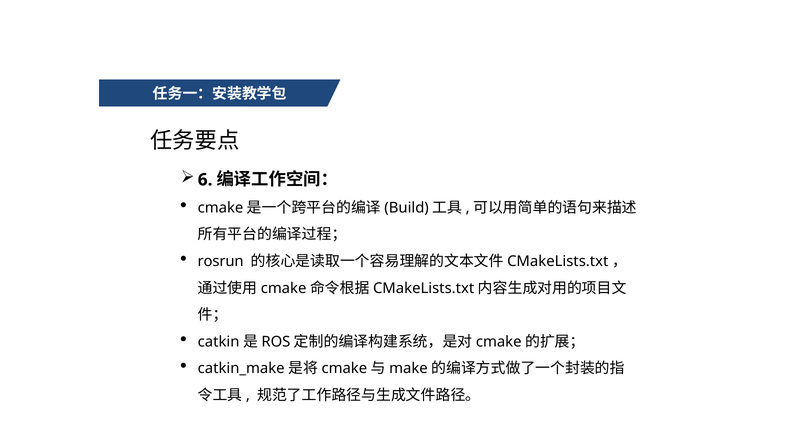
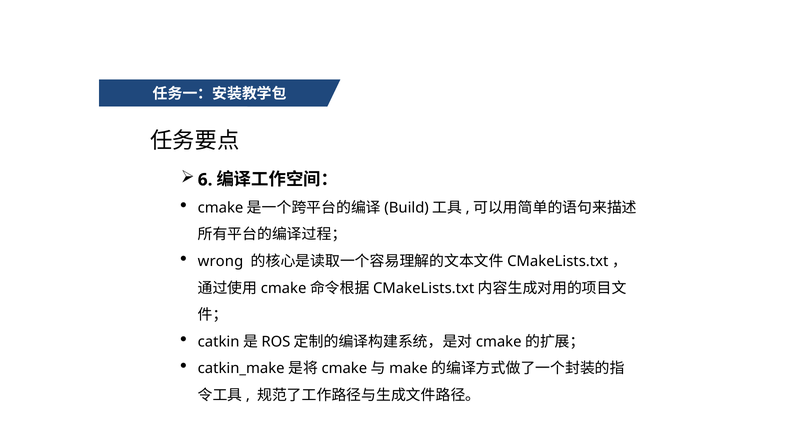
rosrun: rosrun -> wrong (220, 261)
